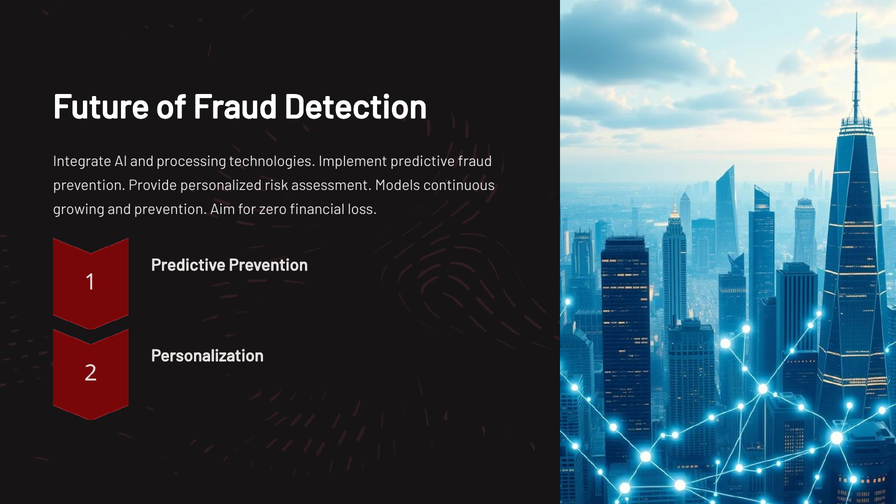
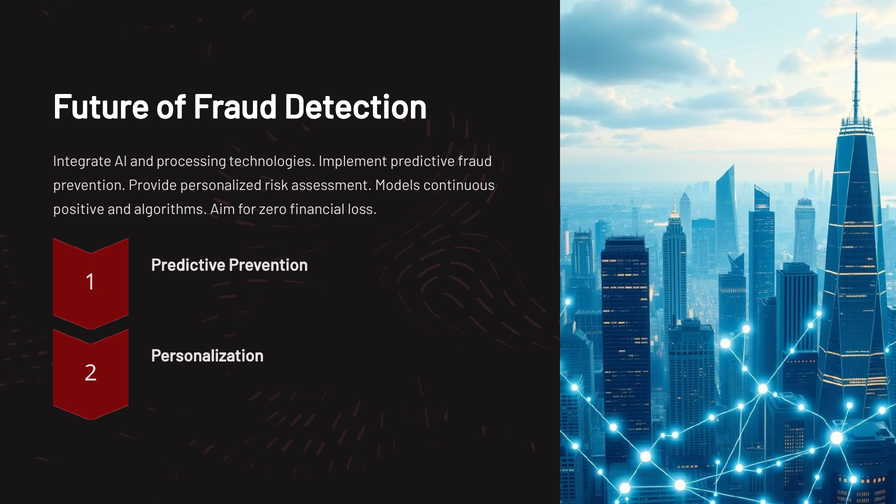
growing: growing -> positive (79, 209)
and prevention: prevention -> algorithms (171, 209)
